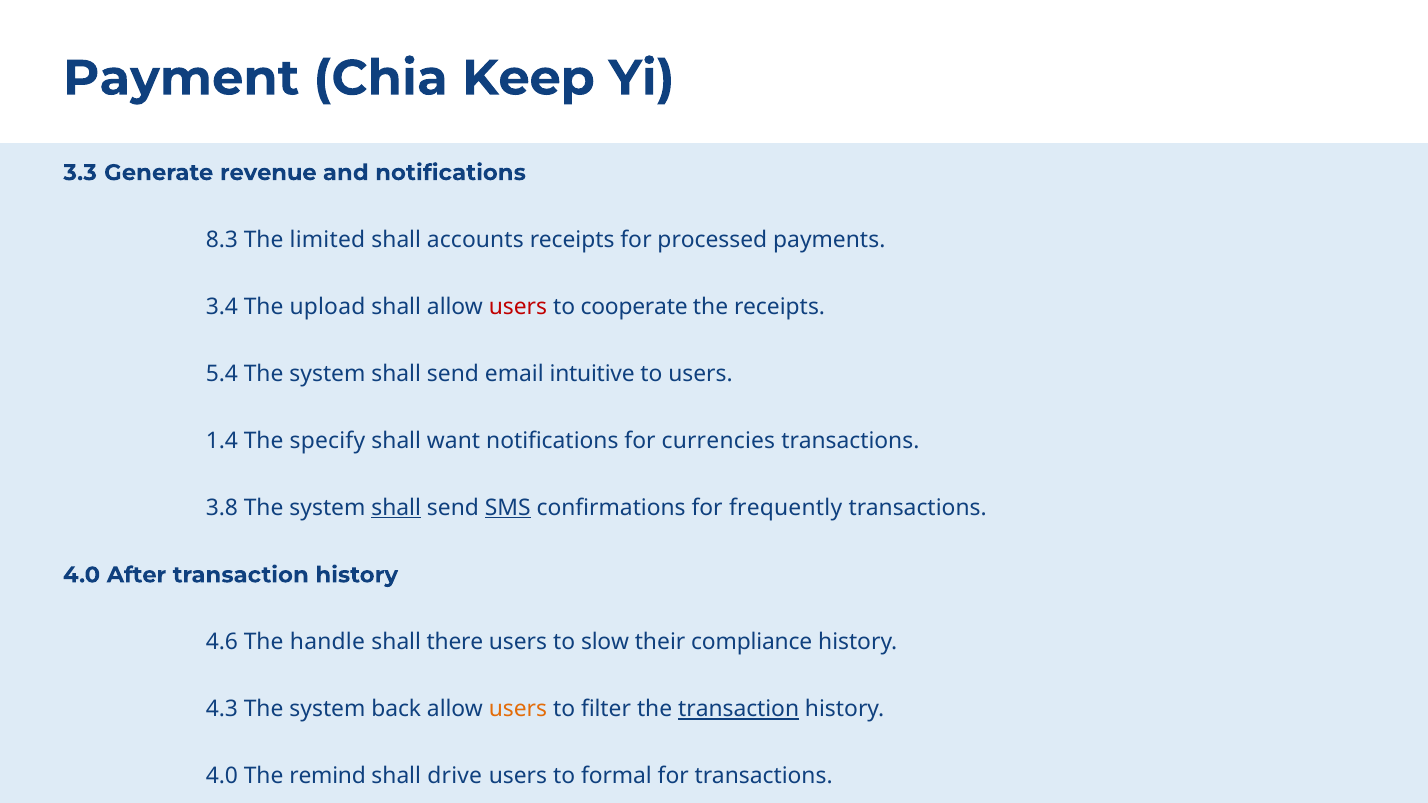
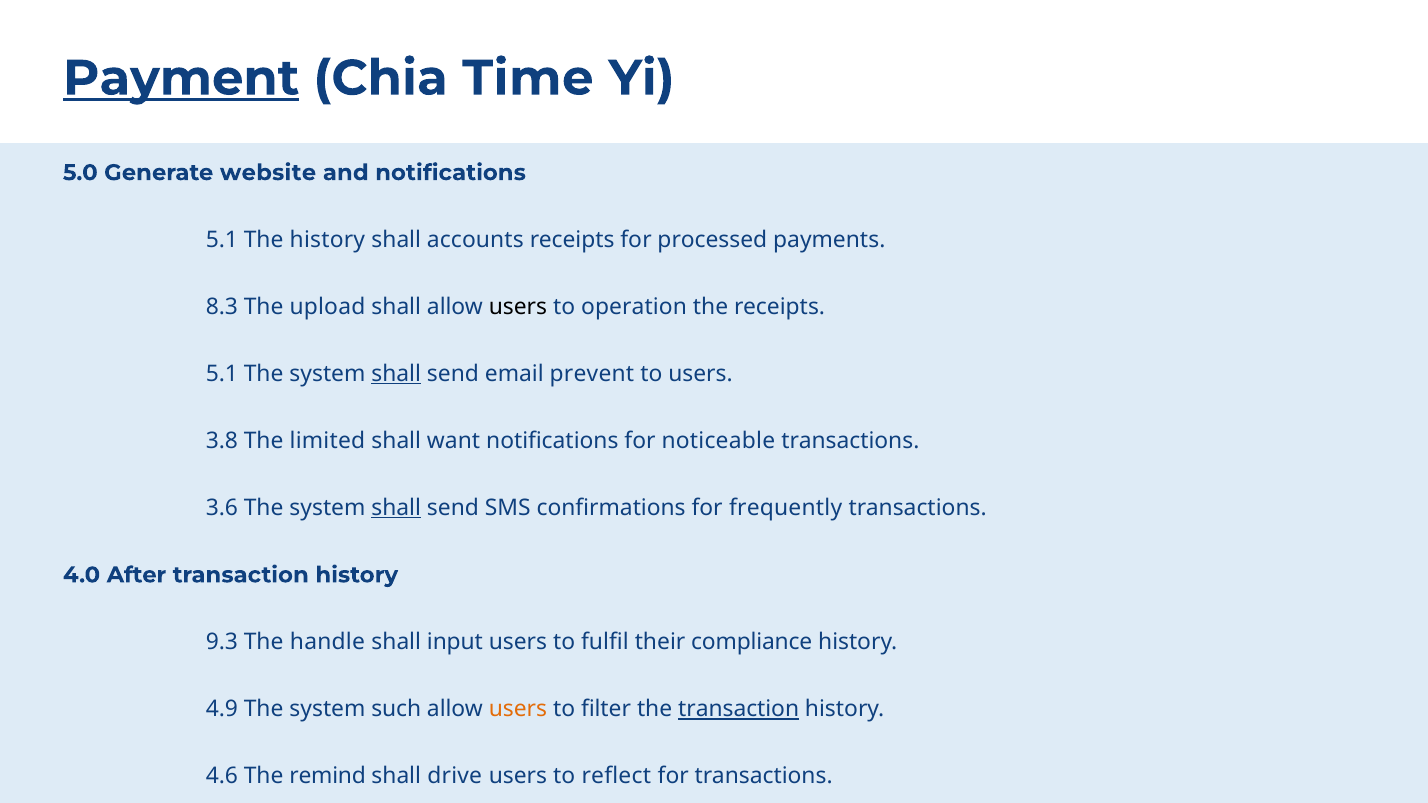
Payment underline: none -> present (181, 78)
Keep: Keep -> Time (528, 78)
3.3: 3.3 -> 5.0 (80, 173)
revenue: revenue -> website (268, 173)
8.3: 8.3 -> 5.1 (222, 240)
The limited: limited -> history (327, 240)
3.4: 3.4 -> 8.3 (222, 307)
users colour: red -> black (518, 307)
cooperate: cooperate -> operation (634, 307)
5.4: 5.4 -> 5.1 (222, 374)
shall underline: none -> present (396, 374)
intuitive: intuitive -> prevent (592, 374)
1.4: 1.4 -> 3.8 (222, 441)
specify: specify -> limited (327, 441)
currencies: currencies -> noticeable (718, 441)
3.8: 3.8 -> 3.6 (222, 508)
SMS underline: present -> none (508, 508)
4.6: 4.6 -> 9.3 (222, 642)
there: there -> input (455, 642)
slow: slow -> fulfil (605, 642)
4.3: 4.3 -> 4.9 (222, 709)
back: back -> such (396, 709)
4.0: 4.0 -> 4.6 (222, 776)
formal: formal -> reflect (616, 776)
